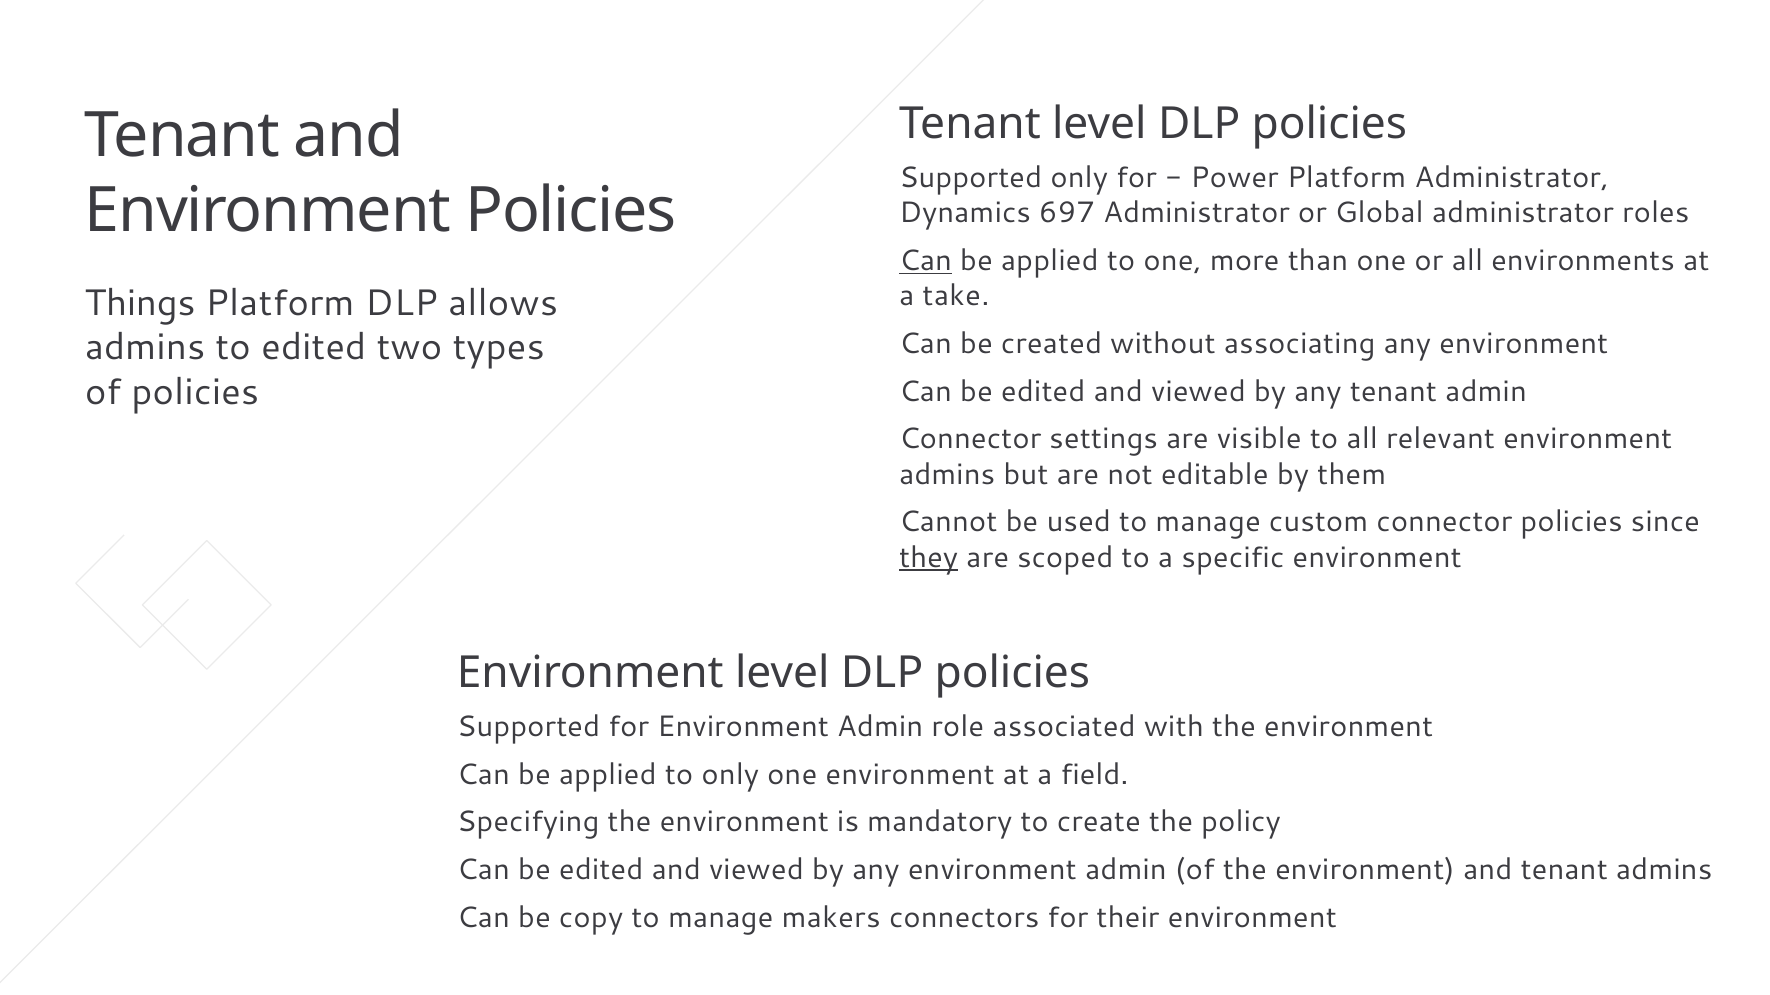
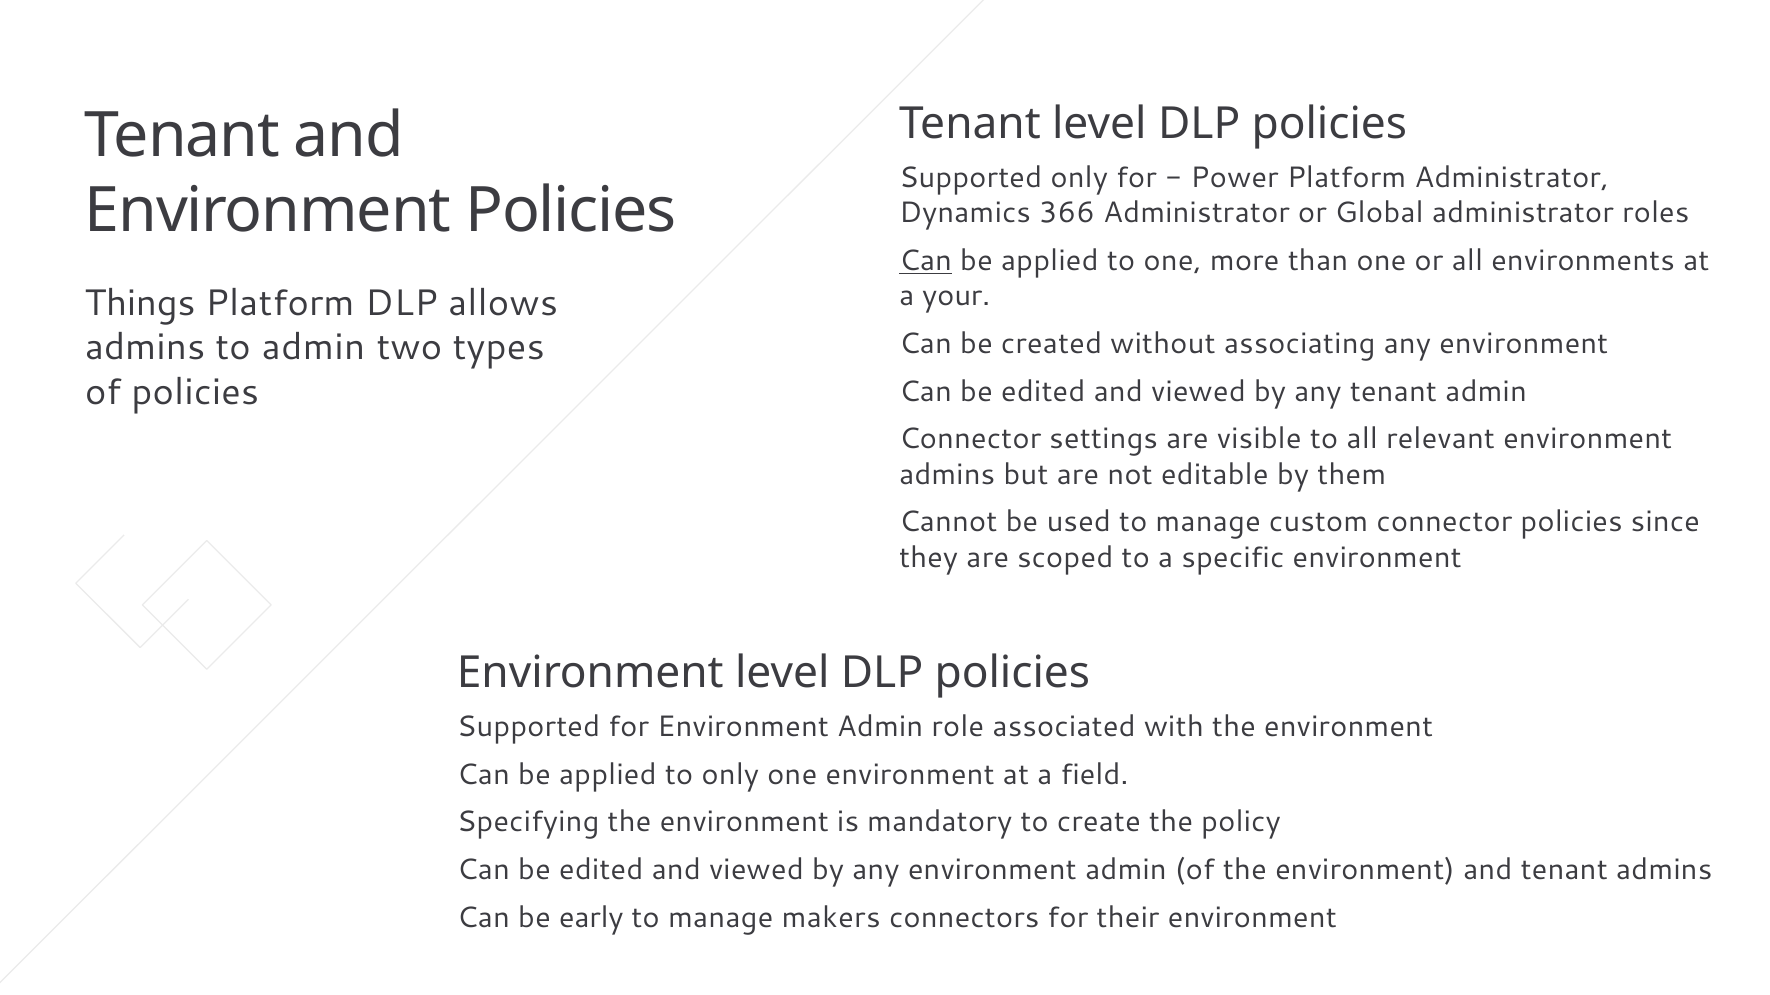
697: 697 -> 366 (1067, 213)
take: take -> your (956, 296)
to edited: edited -> admin (313, 348)
they underline: present -> none (929, 558)
copy: copy -> early (591, 918)
